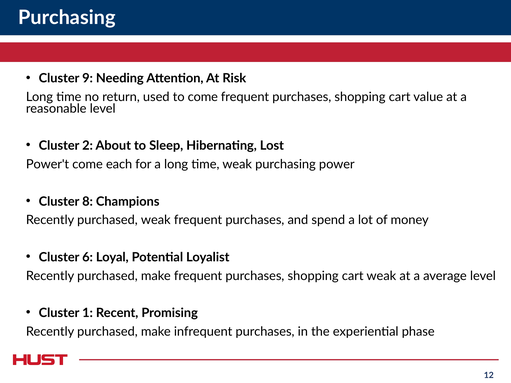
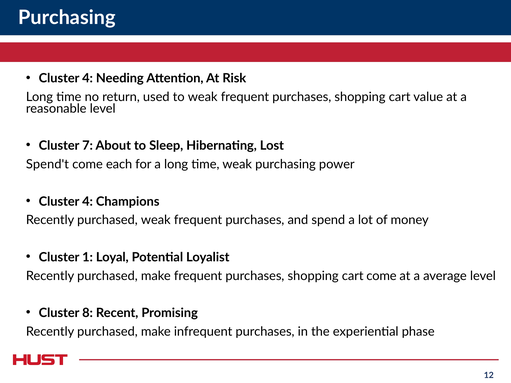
9: 9 -> 4 (88, 78)
to come: come -> weak (203, 97)
2: 2 -> 7 (88, 146)
Power't: Power't -> Spend't (47, 164)
8: 8 -> 4 (88, 202)
6: 6 -> 1 (88, 257)
cart weak: weak -> come (381, 276)
1: 1 -> 8 (88, 313)
